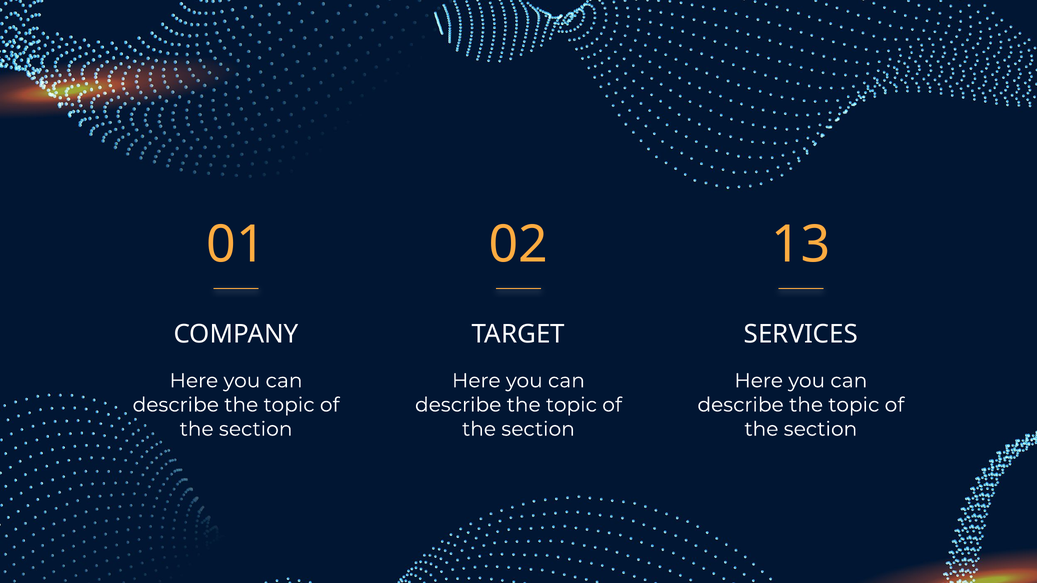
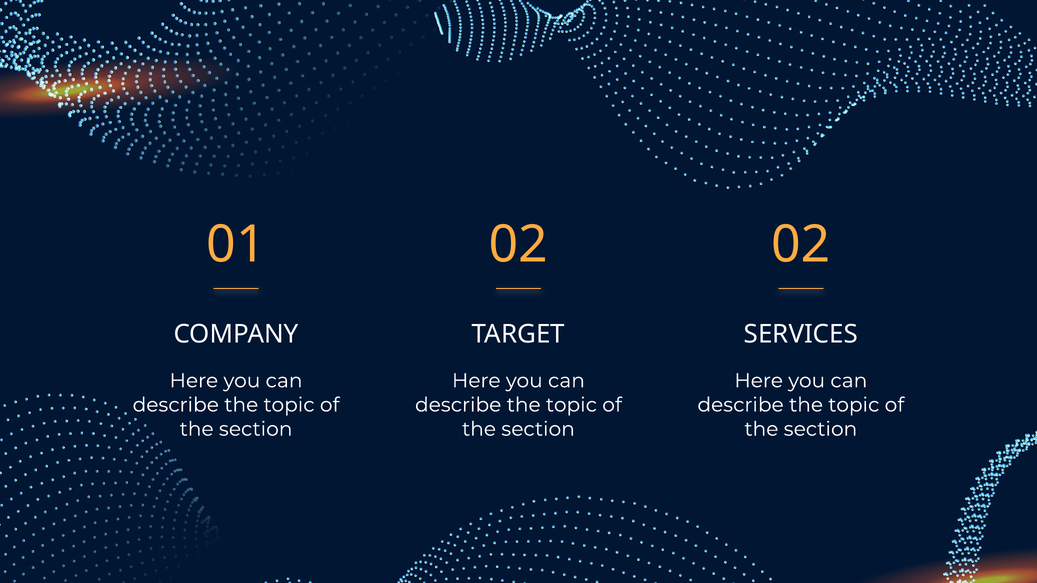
02 13: 13 -> 02 (801, 245)
